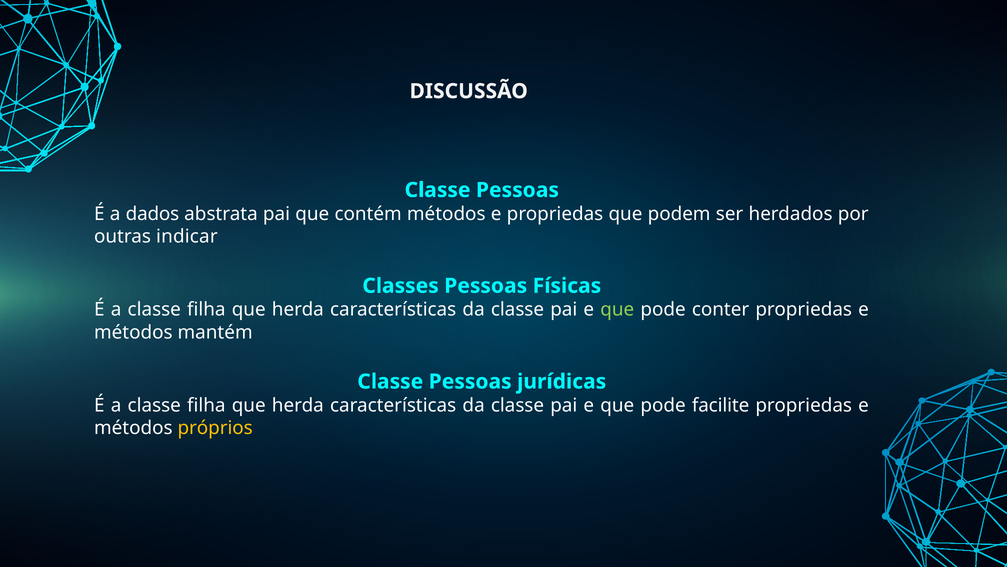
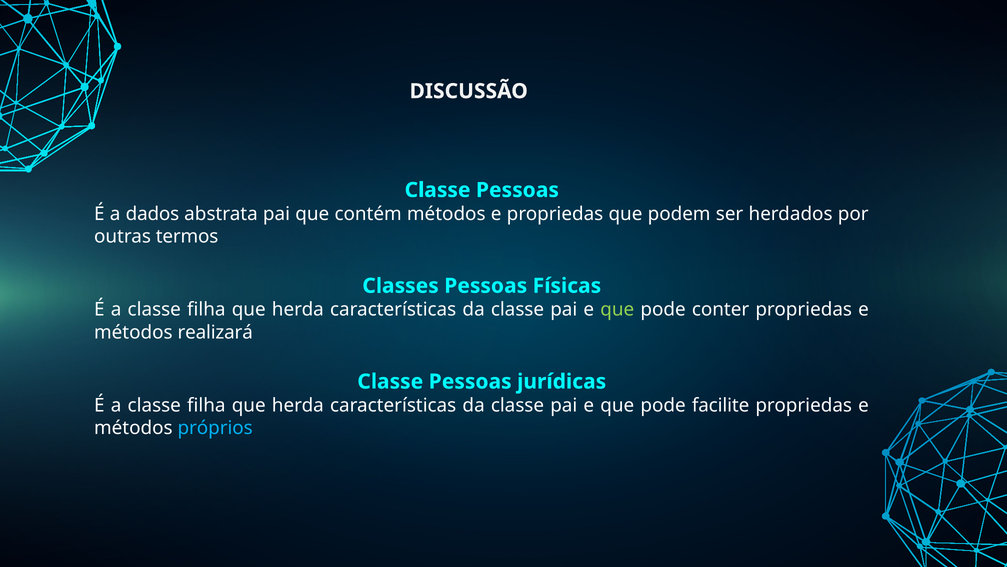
indicar: indicar -> termos (187, 236)
mantém: mantém -> realizará (215, 332)
próprios colour: yellow -> light blue (215, 428)
